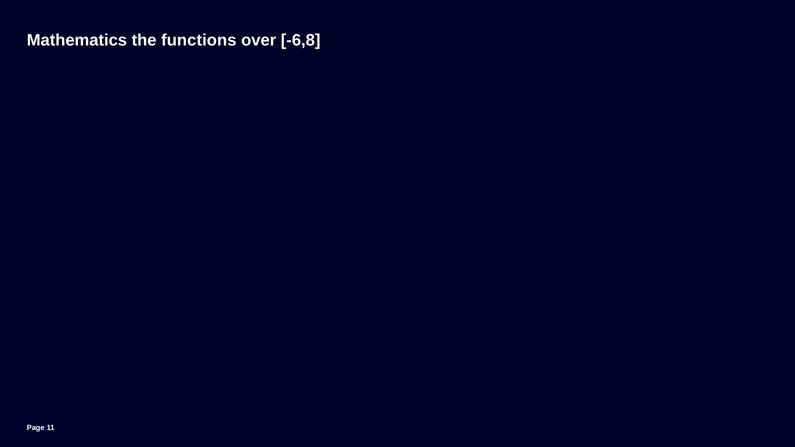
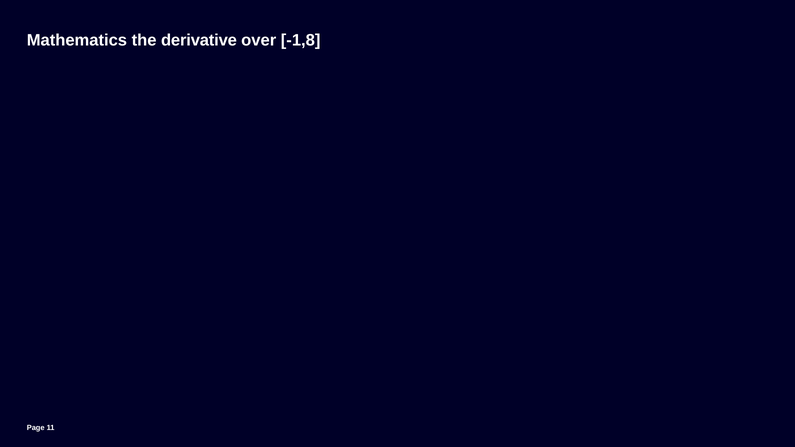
functions: functions -> derivative (199, 40)
-6,8: -6,8 -> -1,8 (301, 40)
